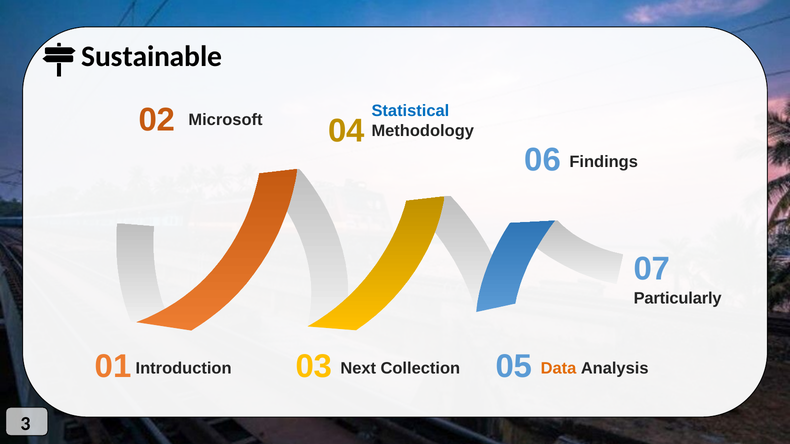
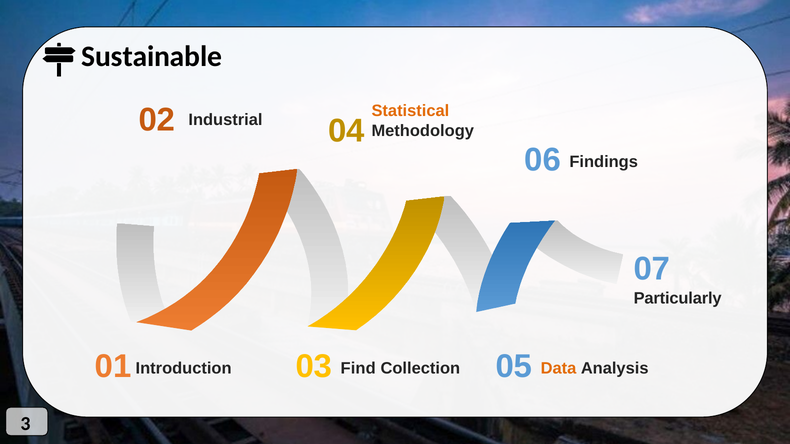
Statistical colour: blue -> orange (410, 111)
Microsoft: Microsoft -> Industrial (225, 120)
Next: Next -> Find (358, 368)
